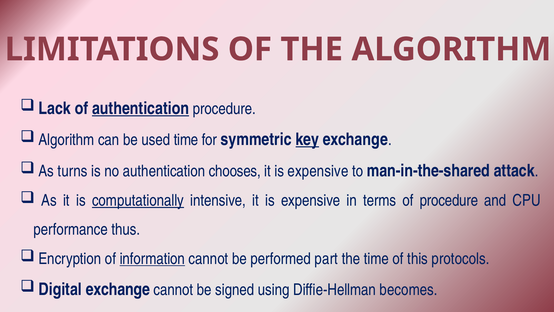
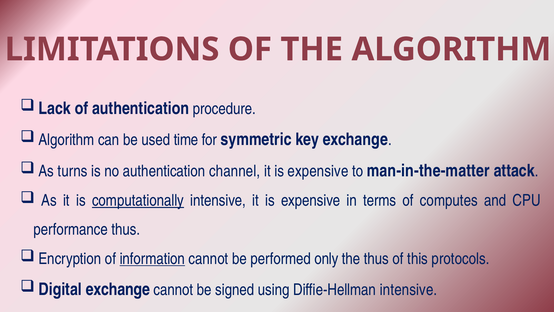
authentication underline: present -> none (141, 108)
key underline: present -> none (307, 139)
chooses: chooses -> channel (235, 171)
man-in-the-shared: man-in-the-shared -> man-in-the-matter (428, 170)
of procedure: procedure -> computes (449, 200)
part: part -> only (326, 258)
the time: time -> thus (376, 258)
Diffie-Hellman becomes: becomes -> intensive (409, 289)
